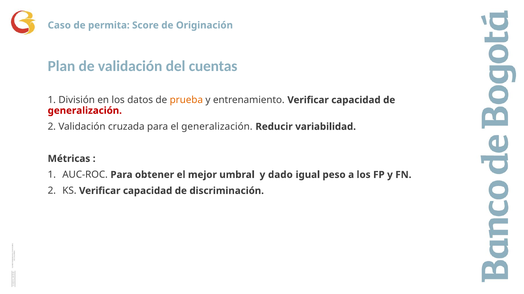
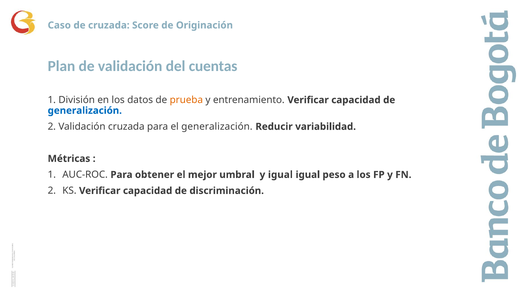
de permita: permita -> cruzada (109, 25)
generalización colour: red -> blue (85, 111)
y dado: dado -> igual (280, 175)
